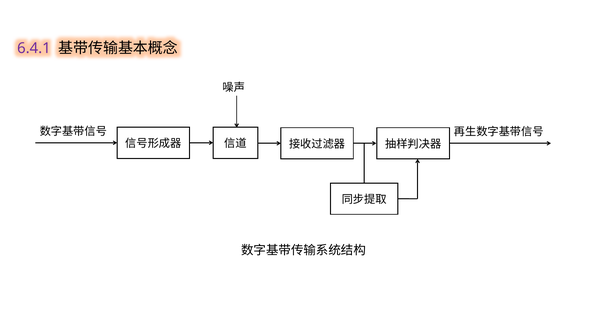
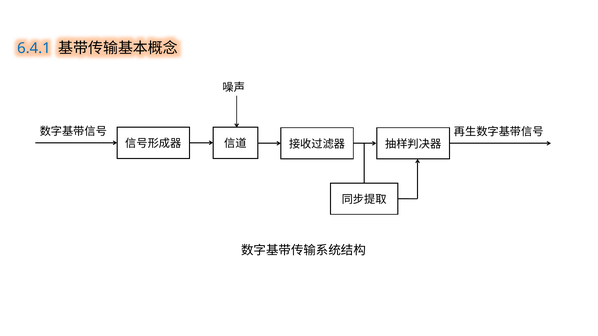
6.4.1 colour: purple -> blue (34, 48)
